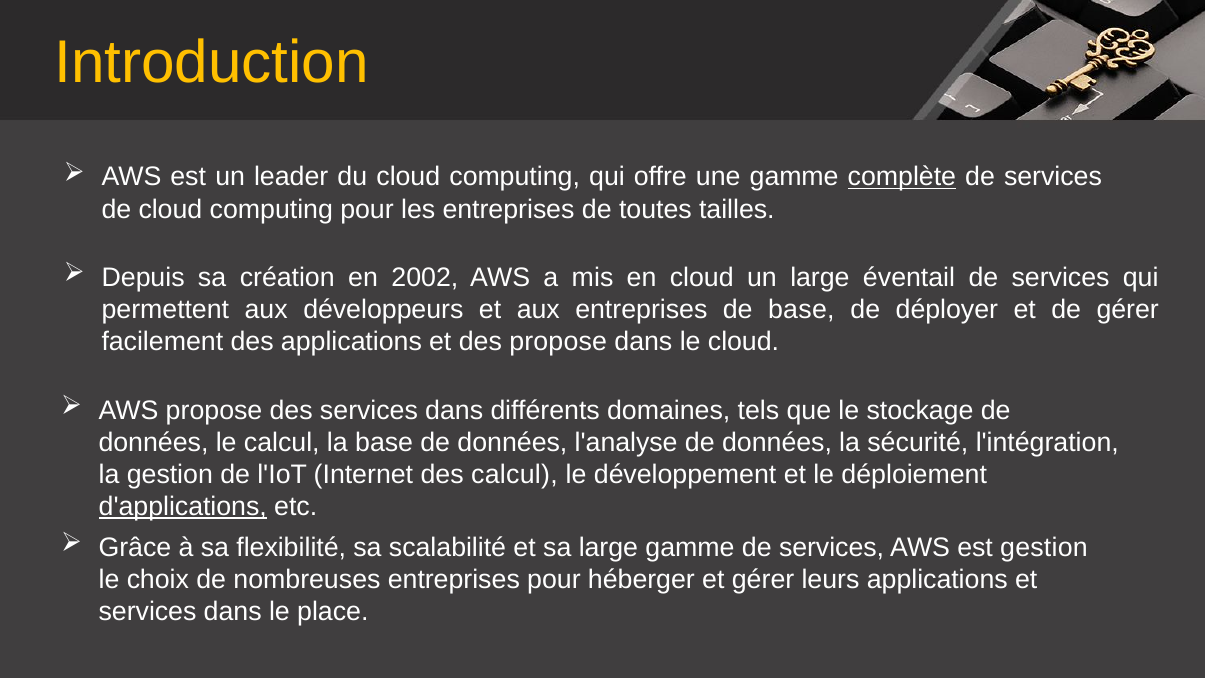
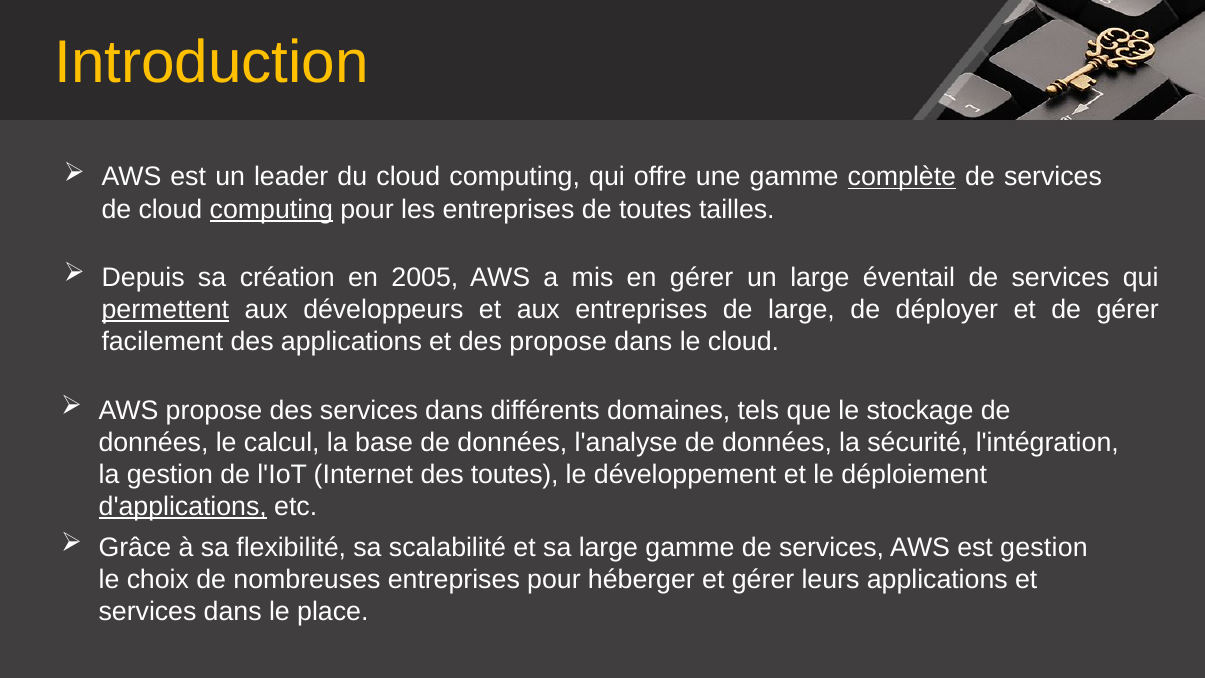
computing underline: none -> present (271, 209)
2002: 2002 -> 2005 (425, 277)
en cloud: cloud -> gérer (702, 277)
permettent underline: none -> present (165, 310)
de base: base -> large (801, 310)
des calcul: calcul -> toutes (515, 474)
